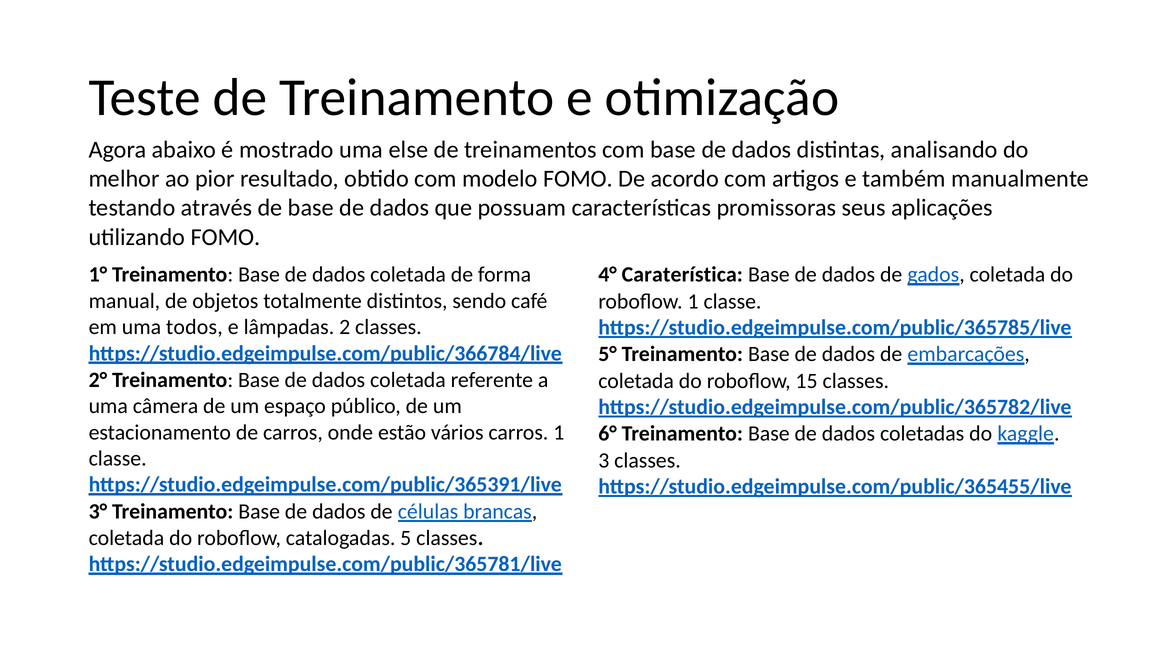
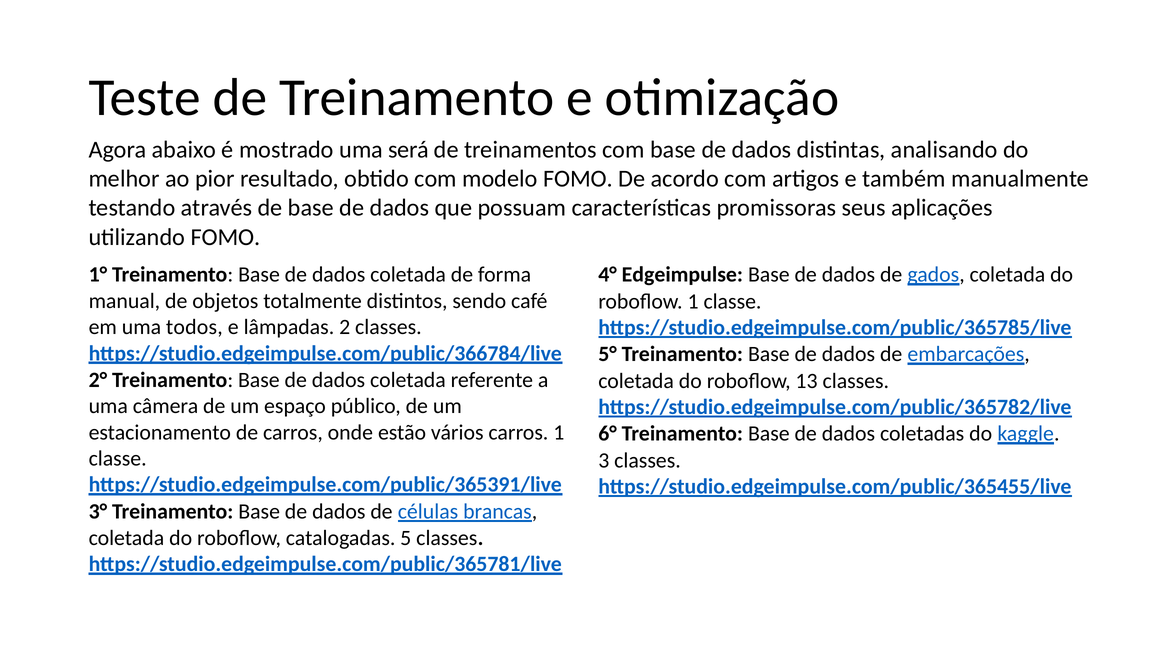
else: else -> será (409, 150)
Caraterística: Caraterística -> Edgeimpulse (682, 275)
15: 15 -> 13 (807, 381)
